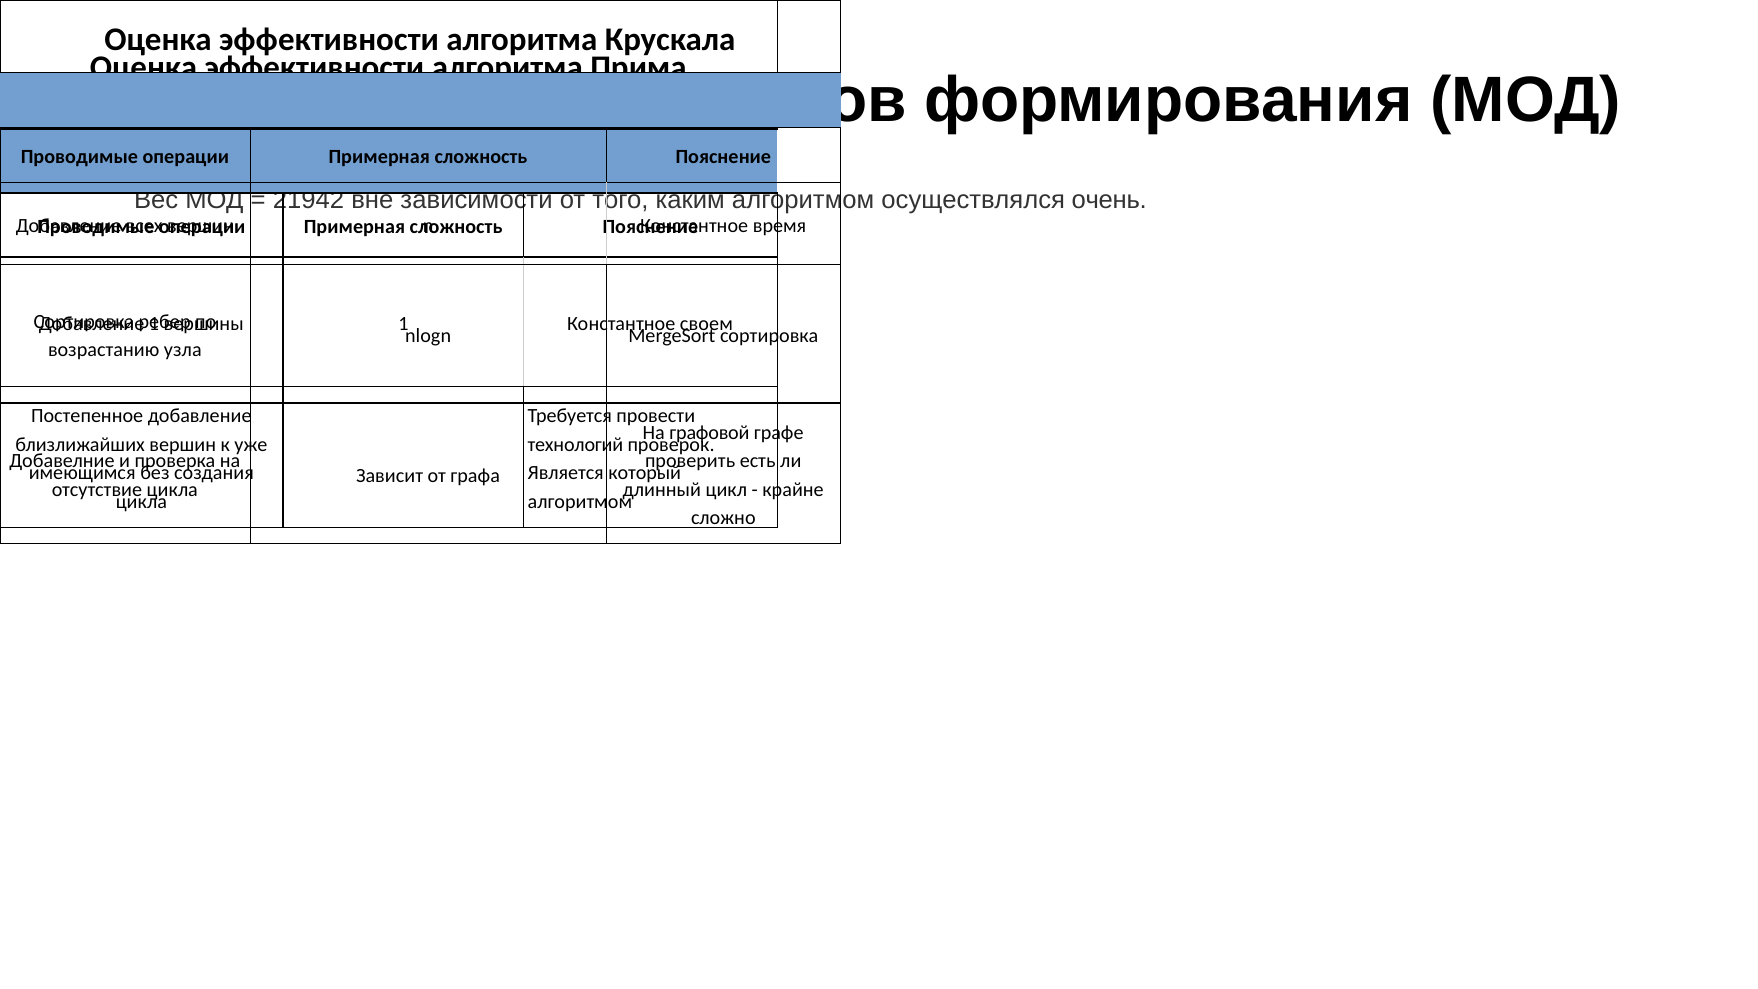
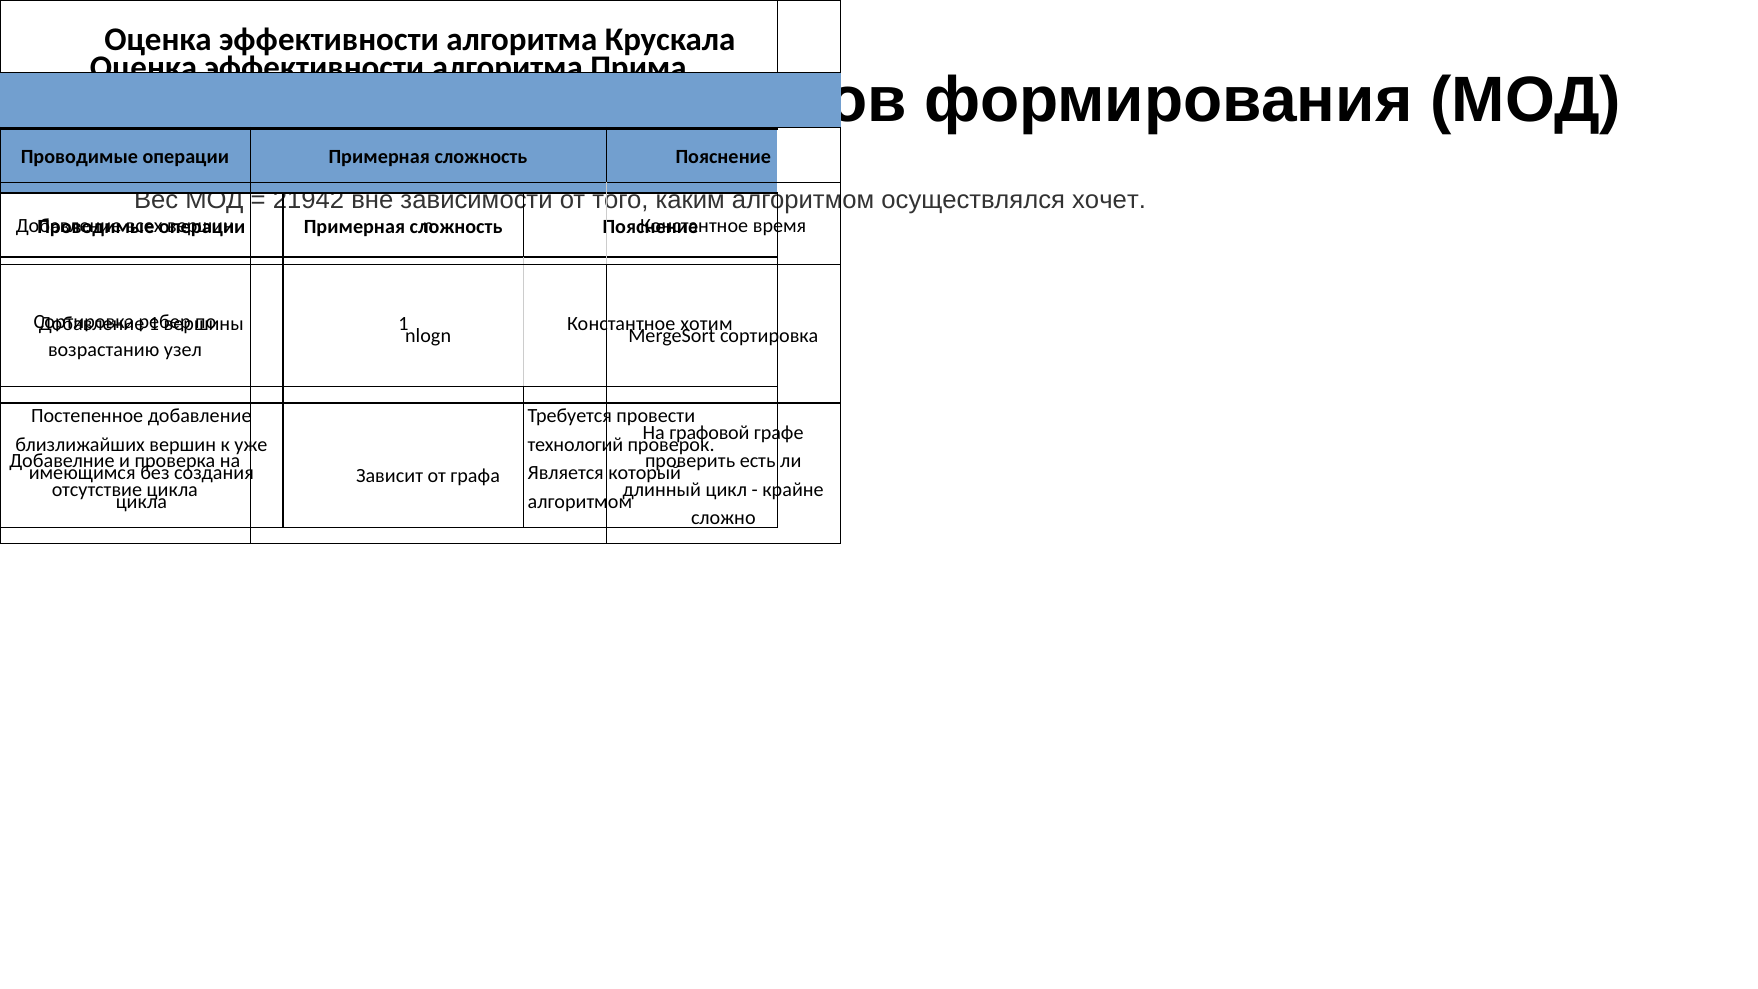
очень: очень -> хочет (1109, 200)
своем: своем -> хотим (706, 324)
узла: узла -> узел (183, 350)
